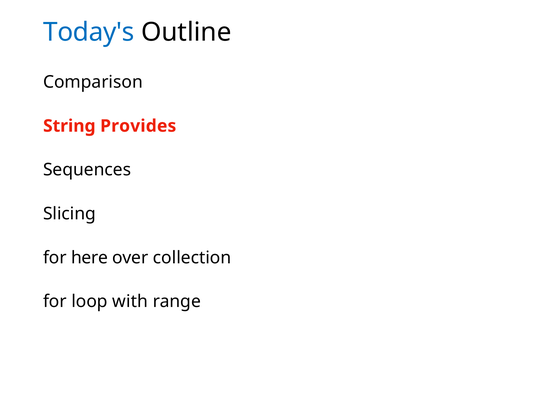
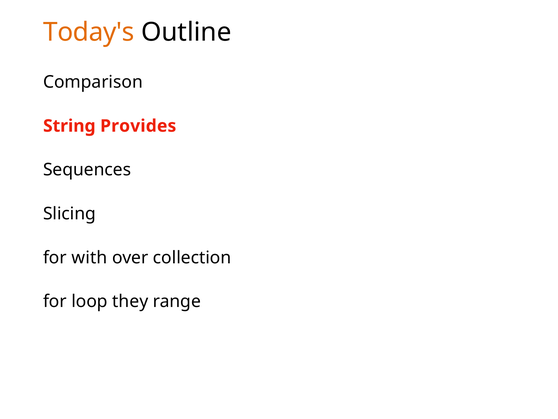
Today's colour: blue -> orange (89, 32)
here: here -> with (89, 257)
with: with -> they (130, 301)
